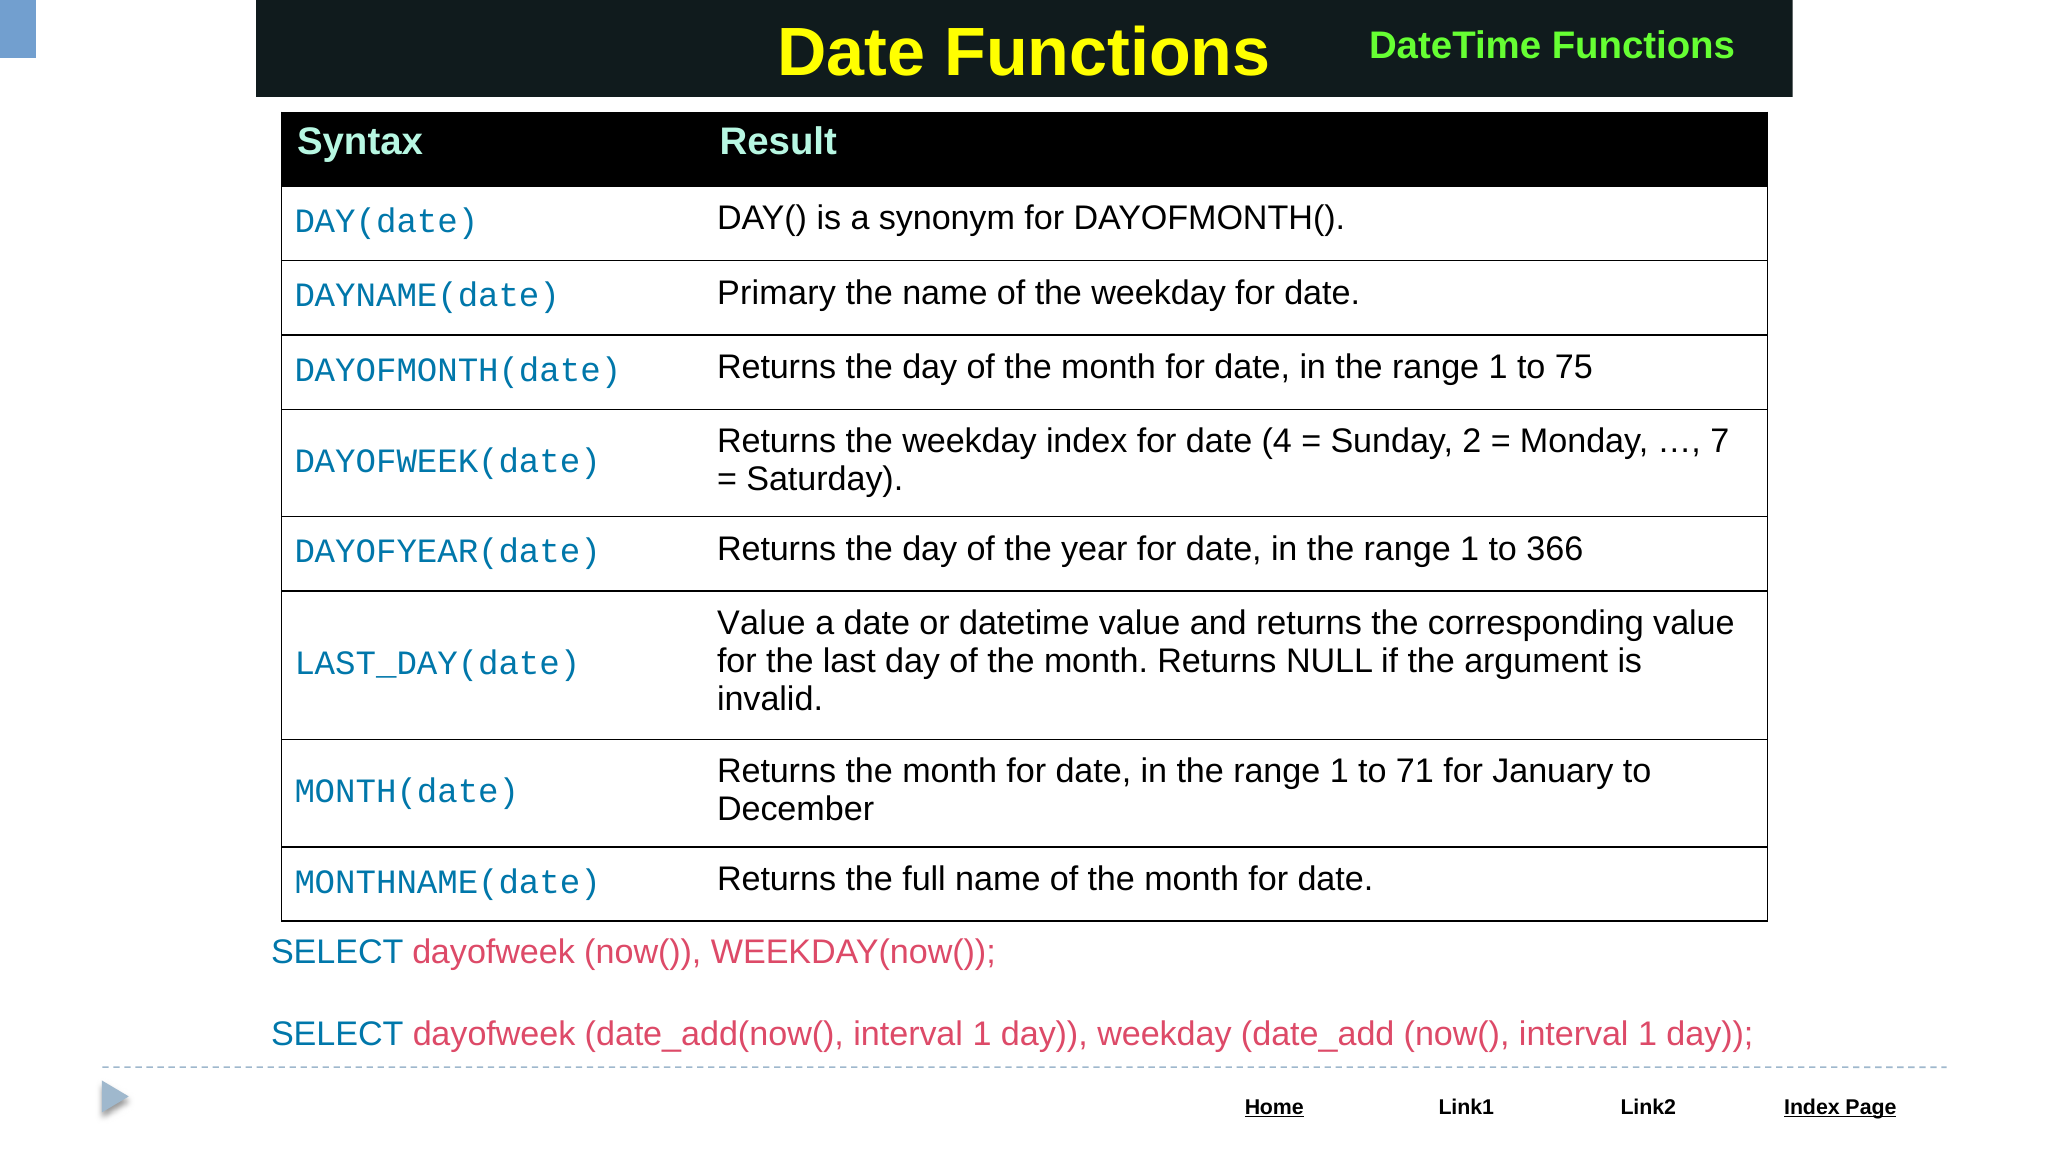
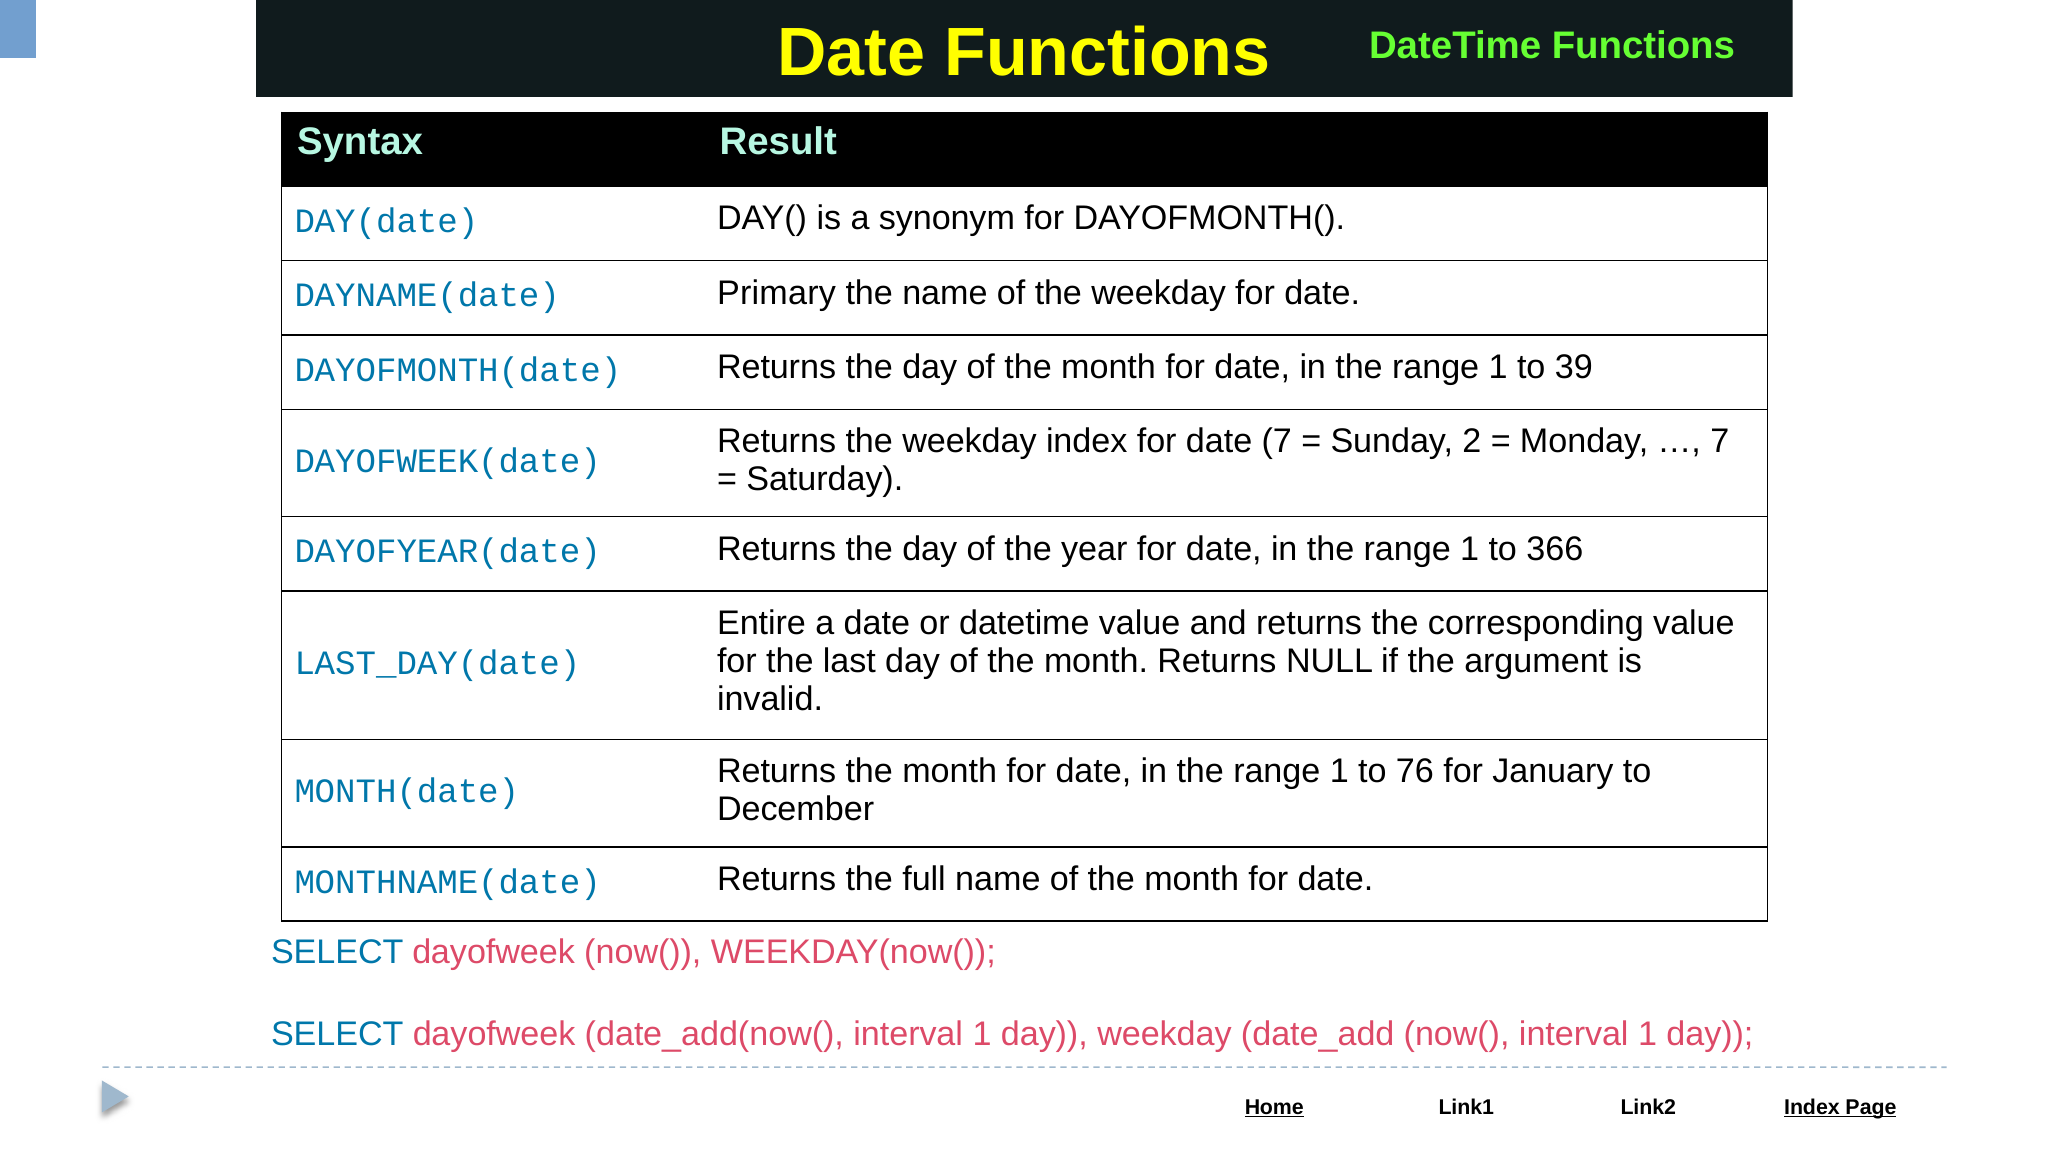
75: 75 -> 39 (1574, 367)
date 4: 4 -> 7 (1277, 442)
Value: Value -> Entire (761, 624)
71: 71 -> 76 (1415, 772)
